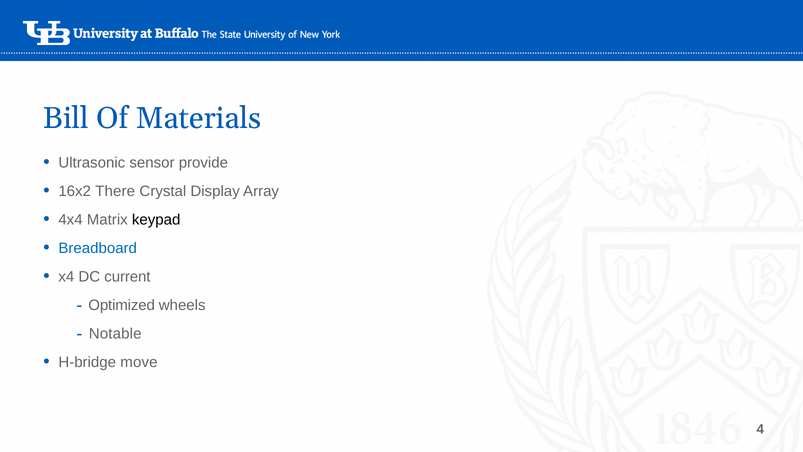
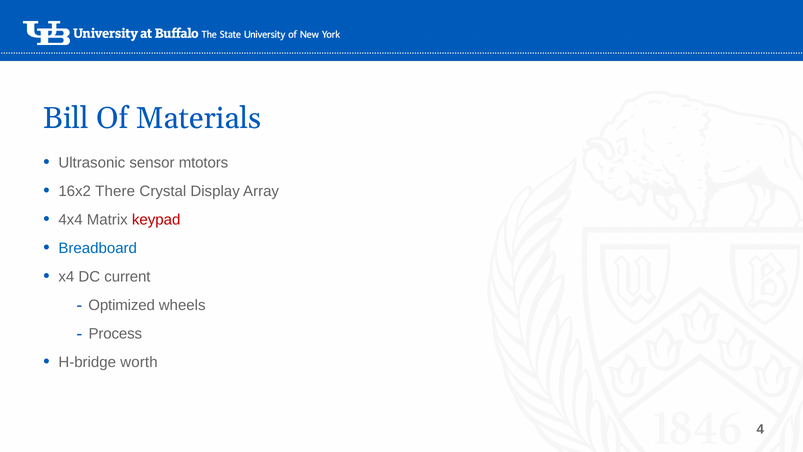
provide: provide -> mtotors (203, 162)
keypad colour: black -> red (156, 219)
Notable: Notable -> Process (115, 333)
move: move -> worth (139, 362)
